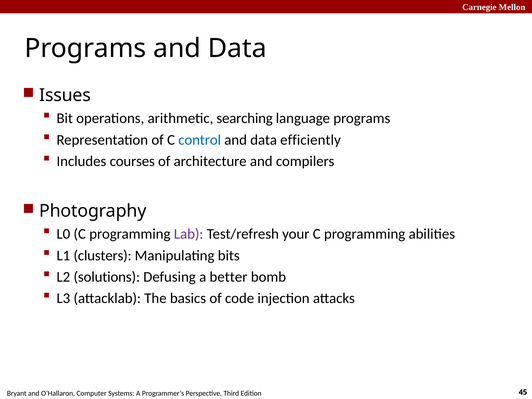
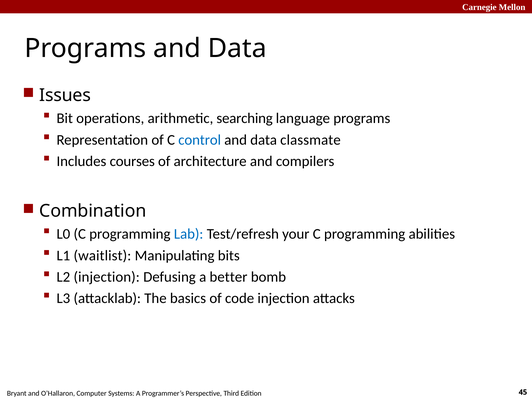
efficiently: efficiently -> classmate (310, 140)
Photography: Photography -> Combination (93, 211)
Lab colour: purple -> blue (189, 234)
clusters: clusters -> waitlist (102, 256)
L2 solutions: solutions -> injection (107, 277)
